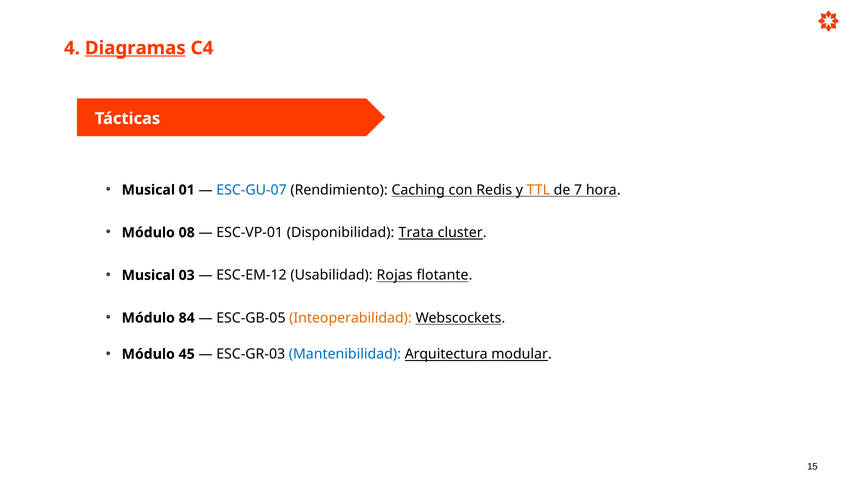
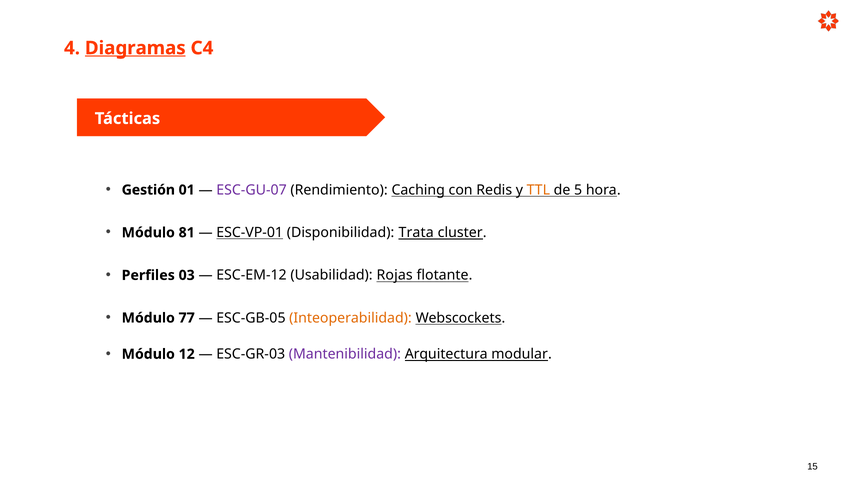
Musical: Musical -> Gestión (148, 190)
ESC-GU-07 colour: blue -> purple (252, 190)
7: 7 -> 5 (578, 190)
08: 08 -> 81 (187, 232)
ESC-VP-01 underline: none -> present (250, 232)
Musical: Musical -> Perfiles (148, 275)
84: 84 -> 77 (187, 318)
45: 45 -> 12 (187, 354)
Mantenibilidad colour: blue -> purple (345, 354)
